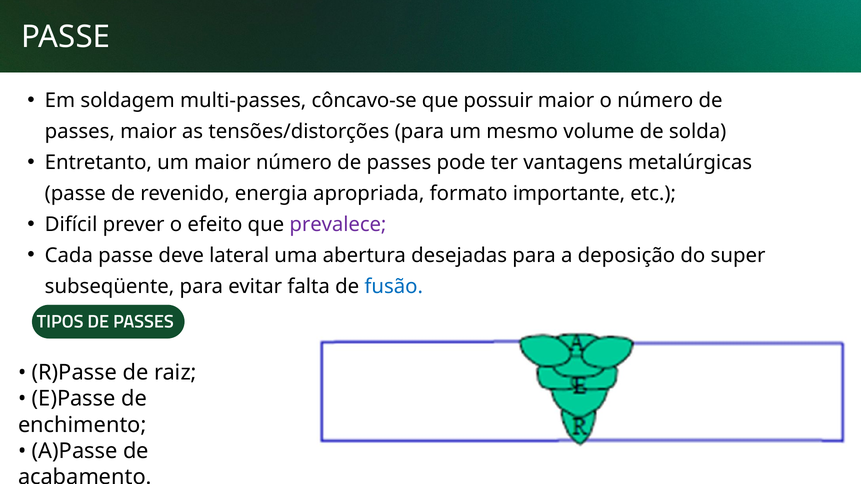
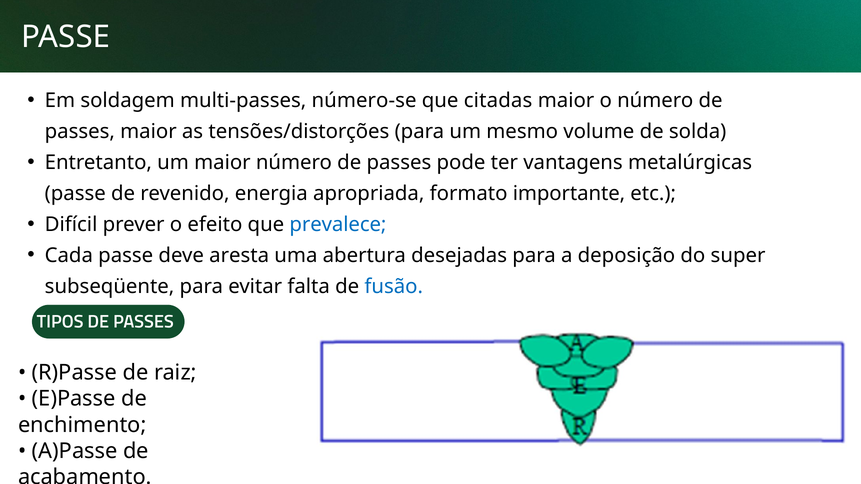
côncavo-se: côncavo-se -> número-se (364, 101)
possuir: possuir -> citadas (498, 101)
prevalece colour: purple -> blue (338, 225)
lateral: lateral -> aresta (239, 256)
